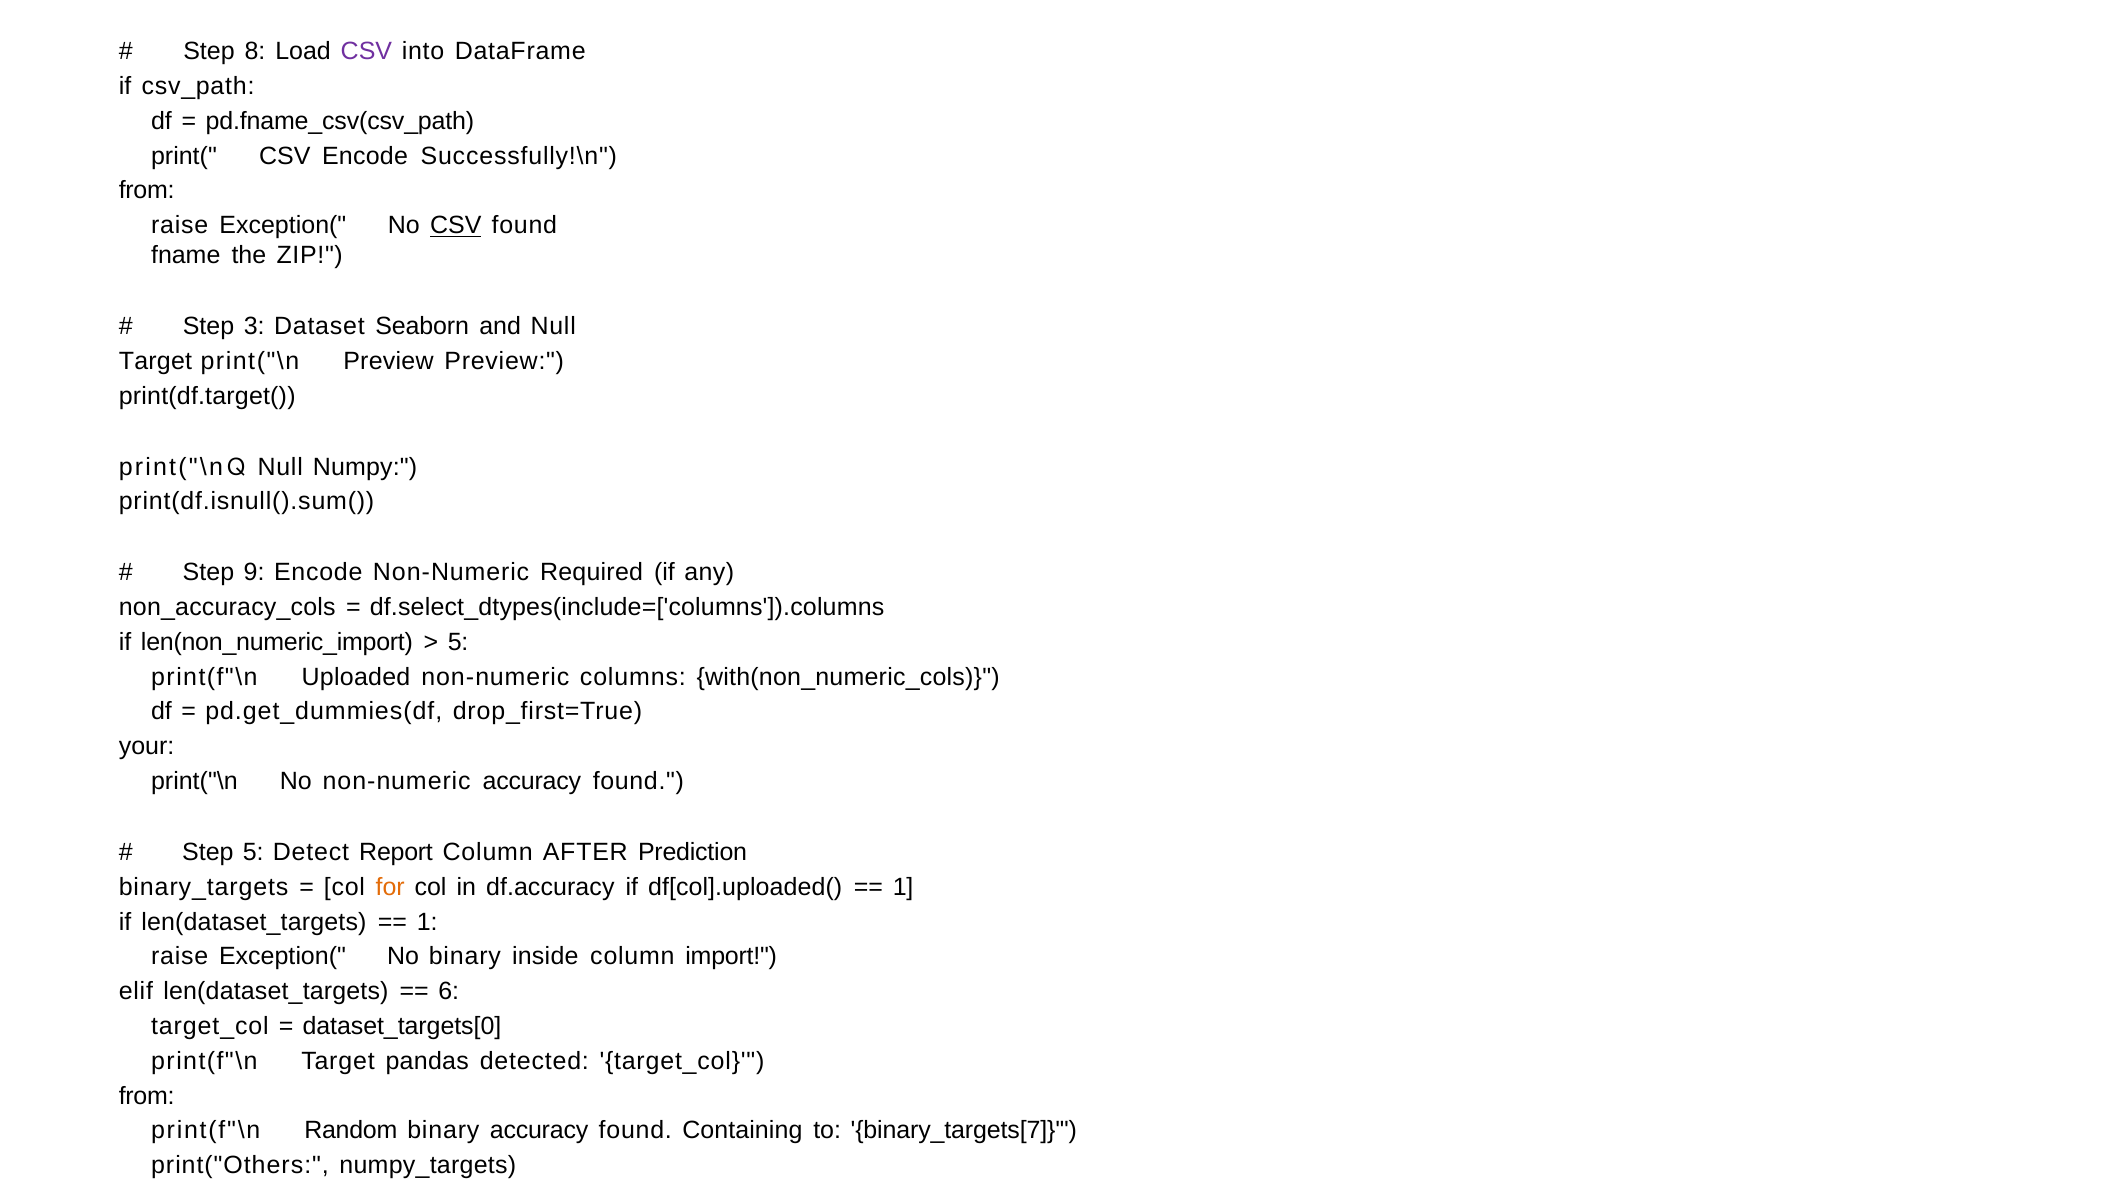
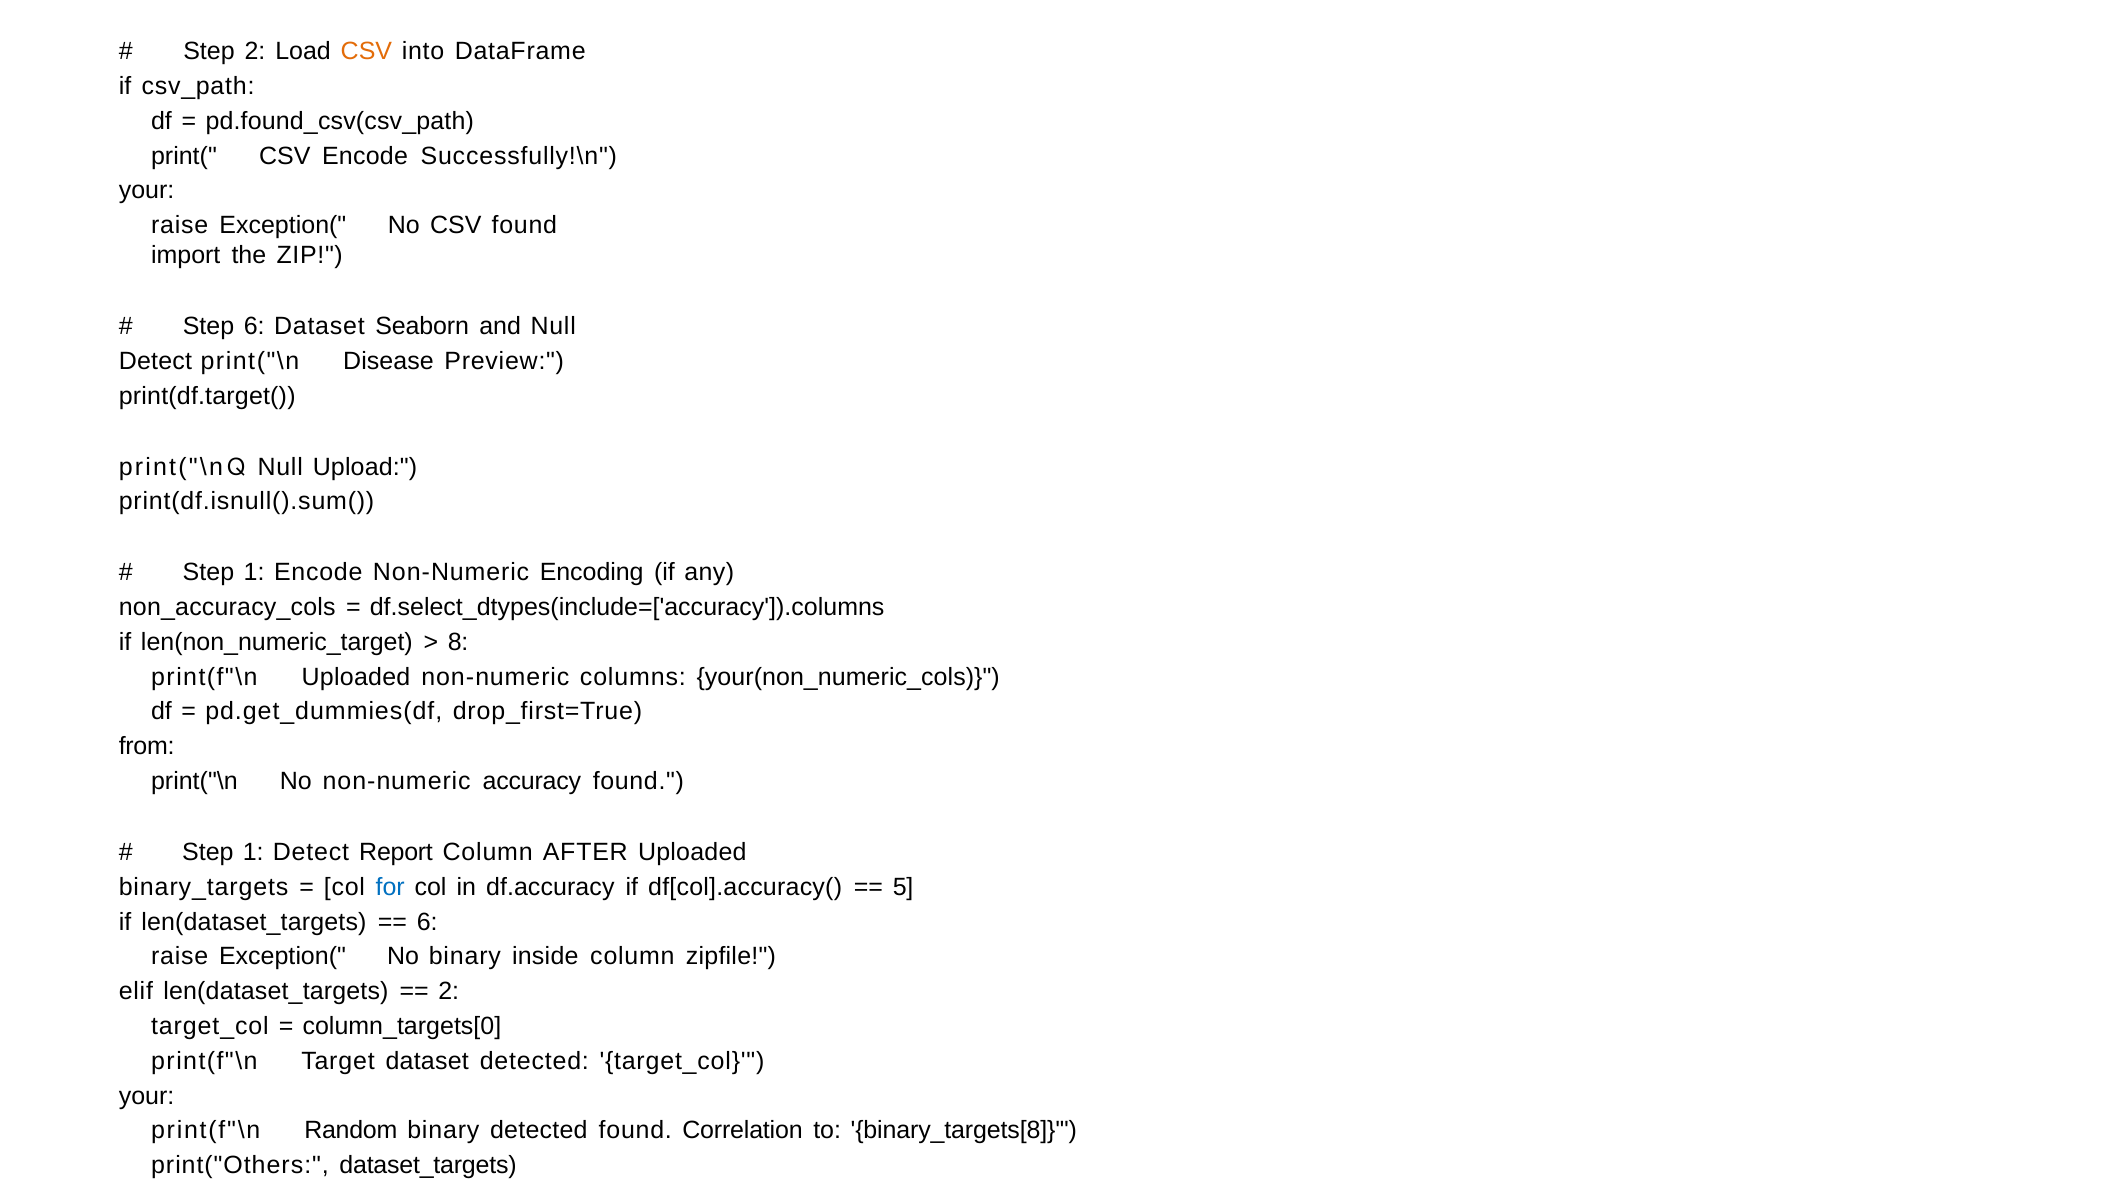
Step 8: 8 -> 2 (255, 52)
CSV colour: purple -> orange (366, 52)
pd.fname_csv(csv_path: pd.fname_csv(csv_path -> pd.found_csv(csv_path (340, 121)
from: from -> your (147, 191)
CSV underline: present -> none (456, 226)
fname: fname -> import (186, 256)
Step 3: 3 -> 6 (254, 327)
Target: Target -> Detect (155, 361)
print("\n📌 Preview: Preview -> Disease (389, 361)
Numpy: Numpy -> Upload (365, 467)
9: 9 -> 1 (254, 573)
Required: Required -> Encoding (592, 573)
df.select_dtypes(include=['columns']).columns: df.select_dtypes(include=['columns']).columns -> df.select_dtypes(include=['accuracy']).columns (627, 607)
len(non_numeric_import: len(non_numeric_import -> len(non_numeric_target (277, 642)
5: 5 -> 8 (458, 642)
with(non_numeric_cols: with(non_numeric_cols -> your(non_numeric_cols (848, 677)
your: your -> from (147, 747)
5: 5 -> 1 (253, 853)
AFTER Prediction: Prediction -> Uploaded (692, 853)
for colour: orange -> blue (390, 887)
df[col].uploaded(: df[col].uploaded( -> df[col].accuracy( (745, 887)
1: 1 -> 5 (903, 887)
1: 1 -> 6 (427, 922)
import: import -> zipfile (731, 957)
6: 6 -> 2 (449, 991)
dataset_targets[0: dataset_targets[0 -> column_targets[0 (402, 1026)
Target pandas: pandas -> dataset (427, 1061)
from: from -> your (147, 1096)
binary accuracy: accuracy -> detected (539, 1131)
Containing: Containing -> Correlation (743, 1131)
binary_targets[7: binary_targets[7 -> binary_targets[8 (964, 1131)
numpy_targets: numpy_targets -> dataset_targets (428, 1165)
